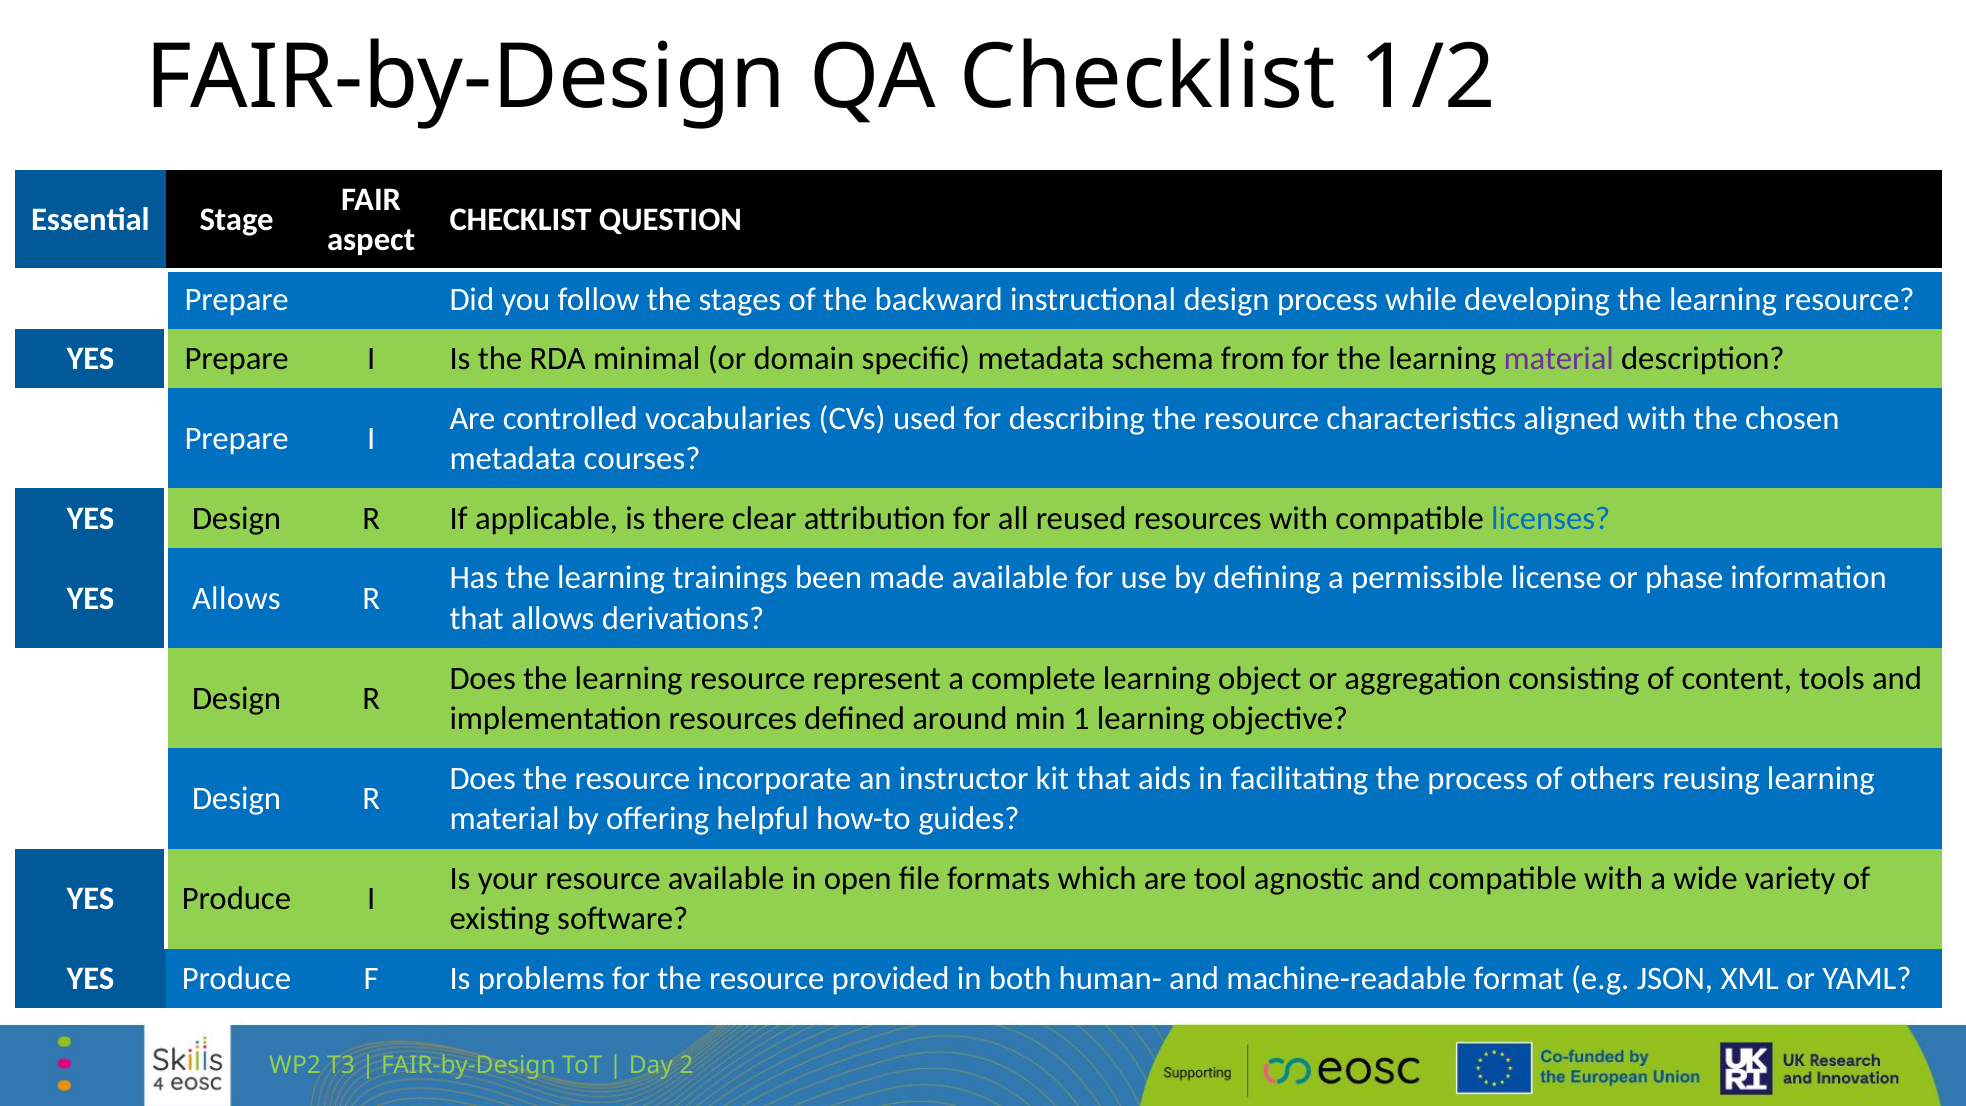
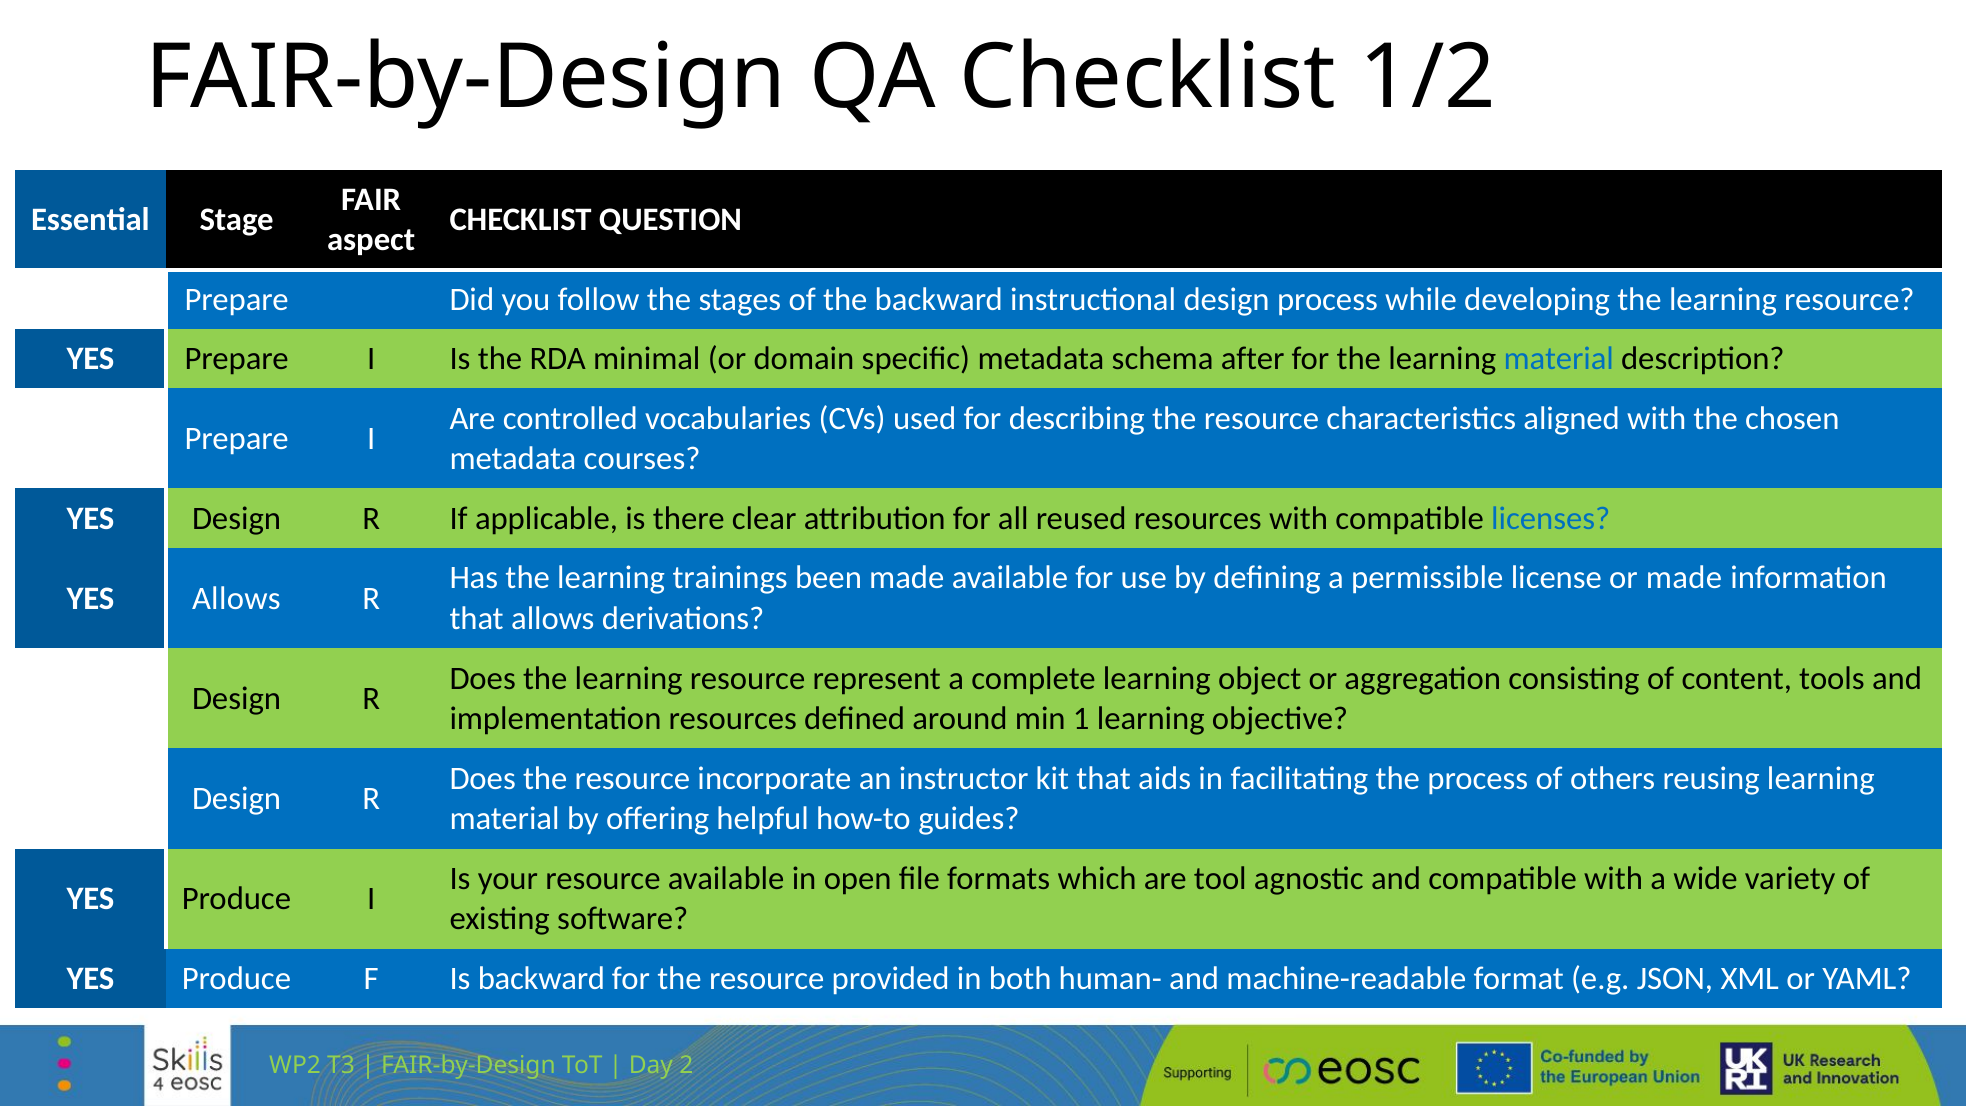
from: from -> after (1253, 359)
material colour: purple -> blue (1559, 359)
or phase: phase -> made (1684, 578)
Is problems: problems -> backward (541, 979)
